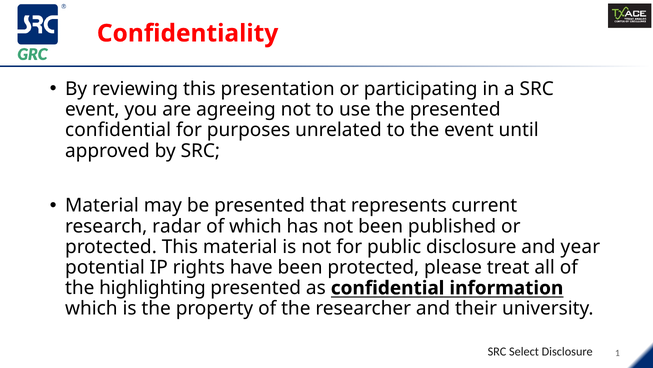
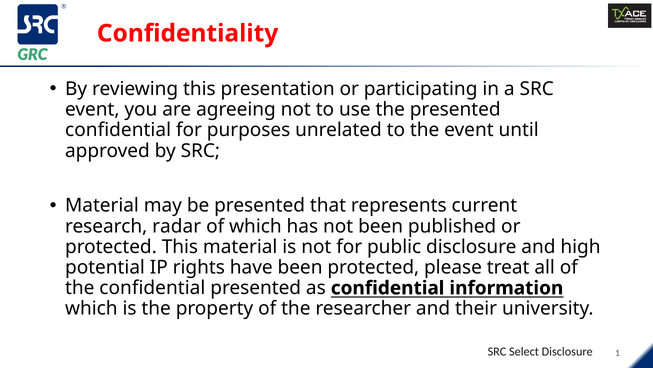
year: year -> high (580, 246)
the highlighting: highlighting -> confidential (152, 288)
